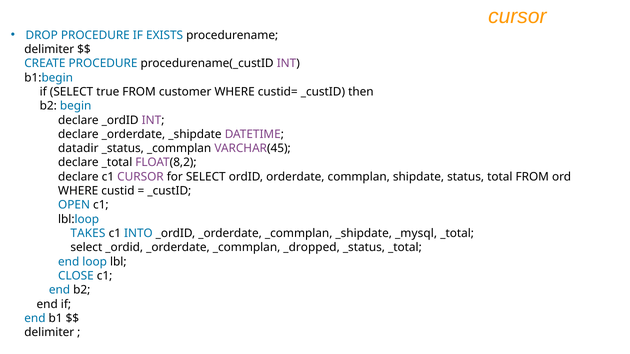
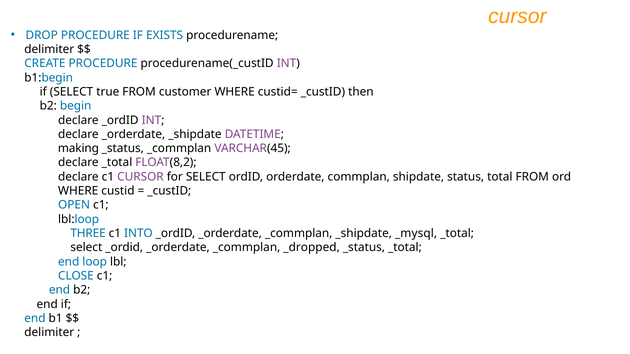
datadir: datadir -> making (78, 149)
TAKES: TAKES -> THREE (88, 234)
